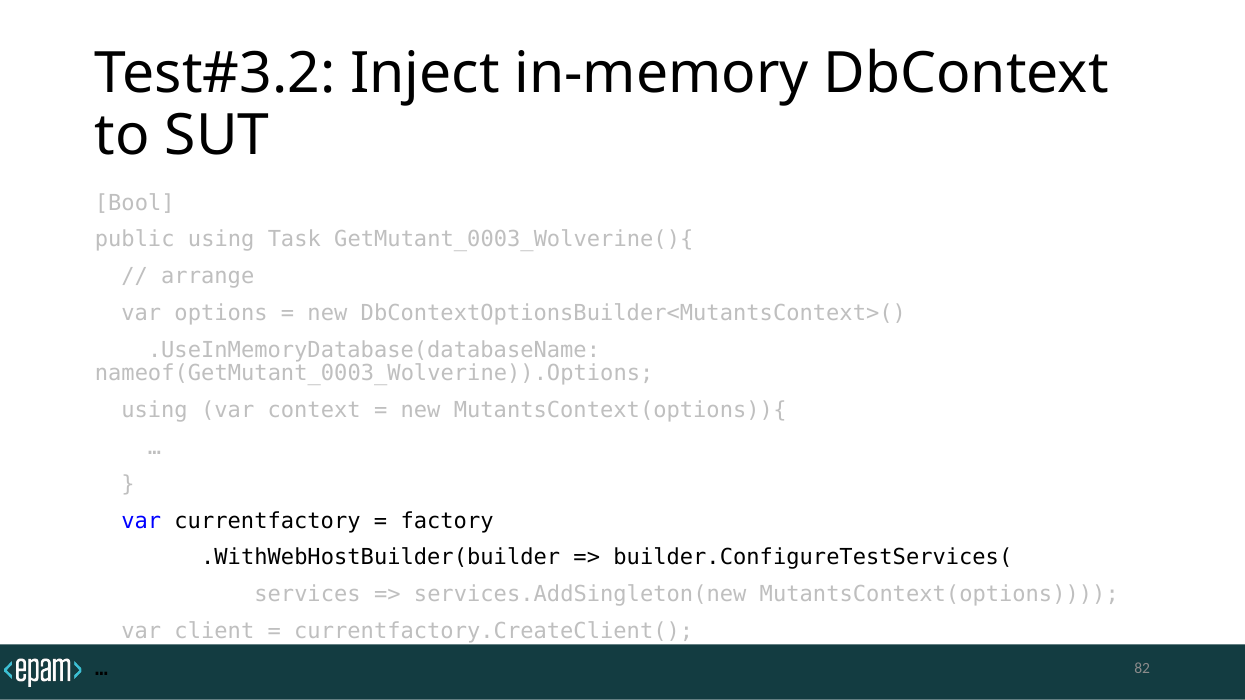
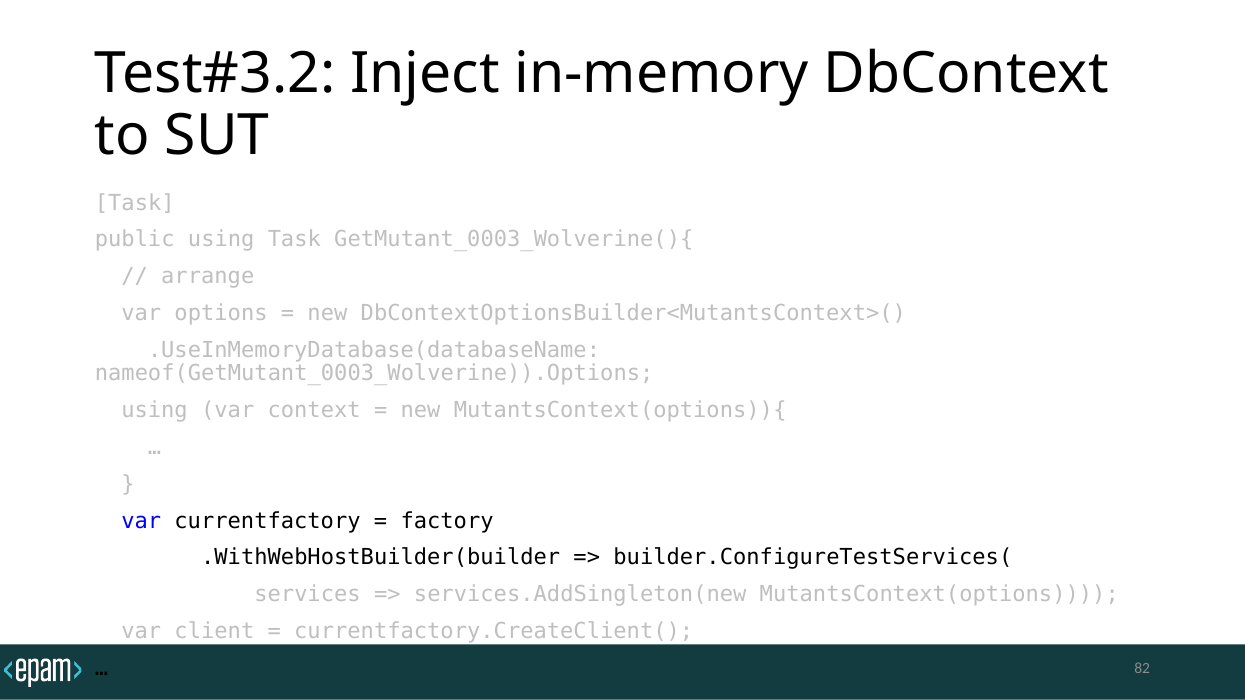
Bool: Bool -> Task (135, 203)
